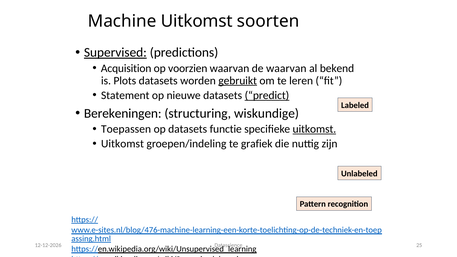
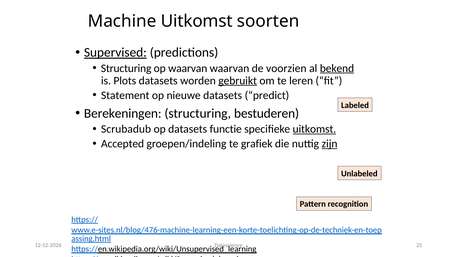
Acquisition: Acquisition -> Structuring (126, 68)
op voorzien: voorzien -> waarvan (188, 68)
de waarvan: waarvan -> voorzien (286, 68)
bekend underline: none -> present (337, 68)
predict underline: present -> none (267, 95)
wiskundige: wiskundige -> bestuderen (267, 113)
Toepassen: Toepassen -> Scrubadub (126, 129)
Uitkomst: Uitkomst -> Accepted (123, 144)
zijn underline: none -> present (330, 144)
